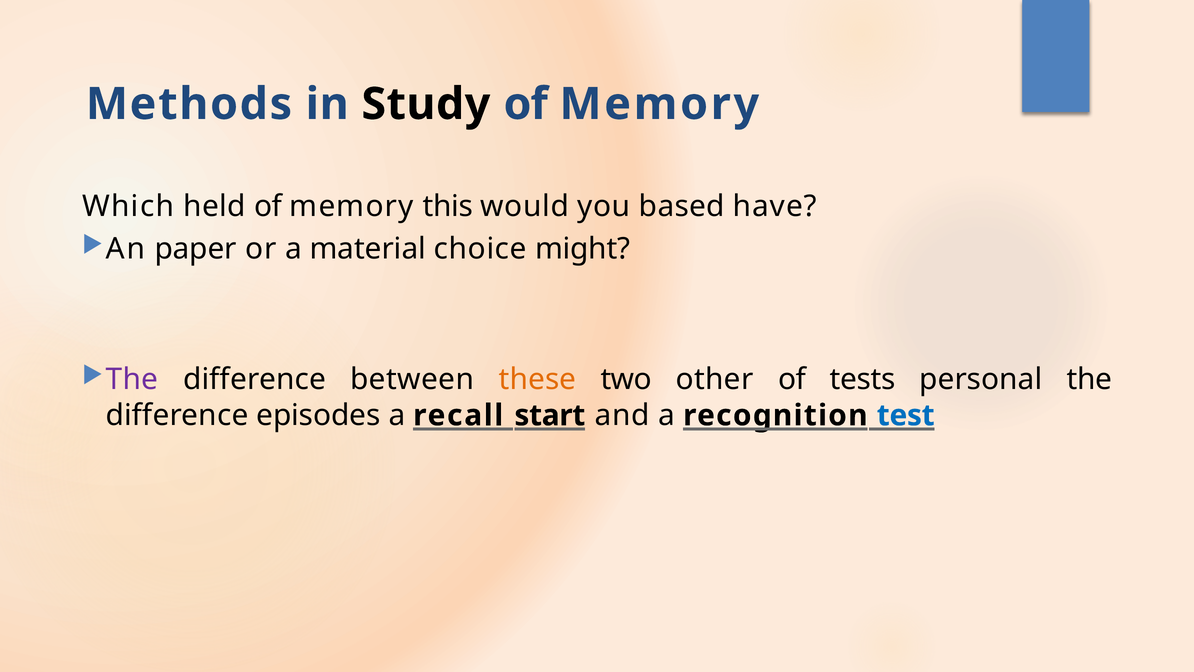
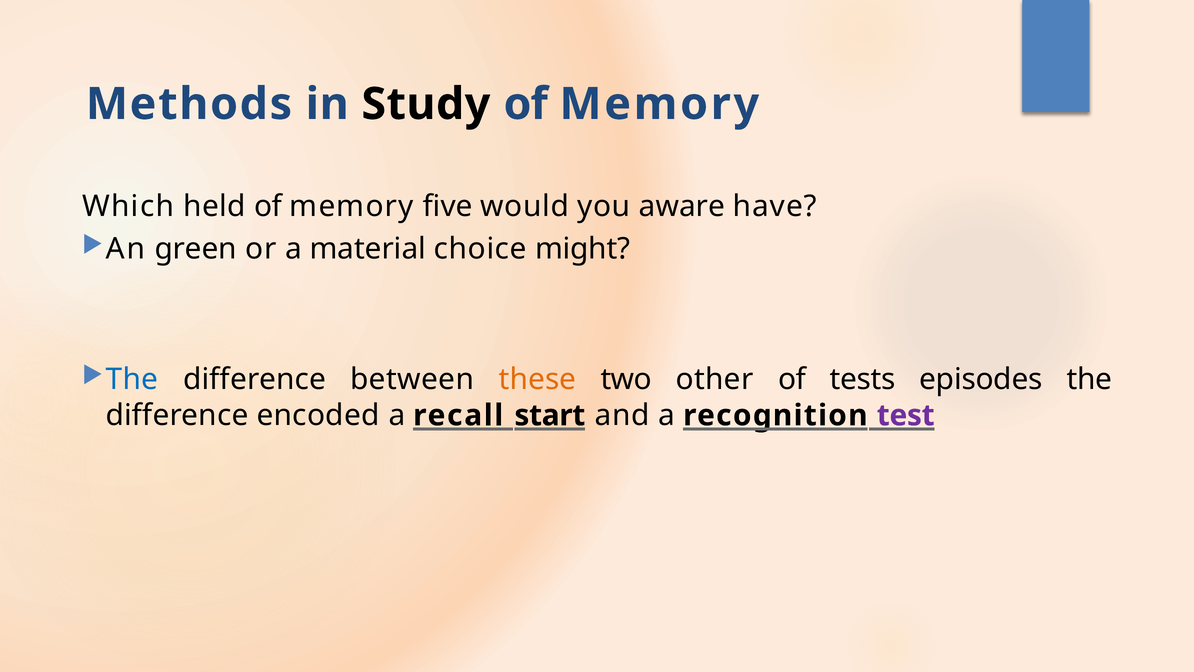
this: this -> five (448, 207)
based: based -> aware (682, 207)
paper: paper -> green (196, 249)
The colour: purple -> blue (132, 379)
personal: personal -> episodes (981, 379)
episodes: episodes -> encoded (318, 415)
test colour: blue -> purple (906, 415)
